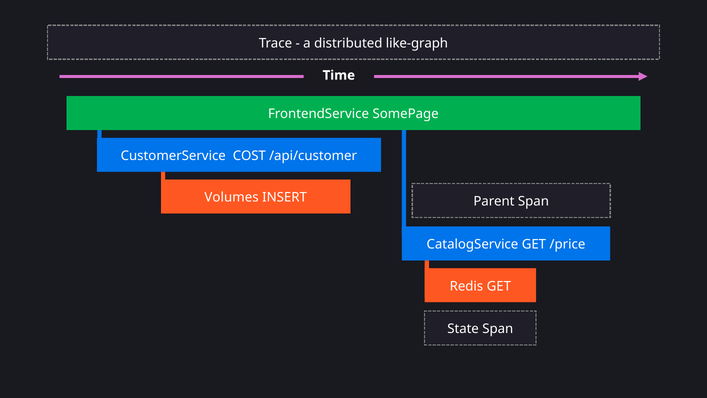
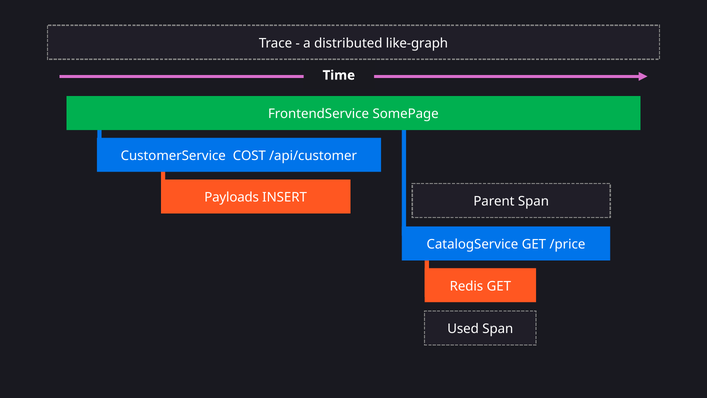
Volumes: Volumes -> Payloads (232, 197)
State: State -> Used (463, 329)
